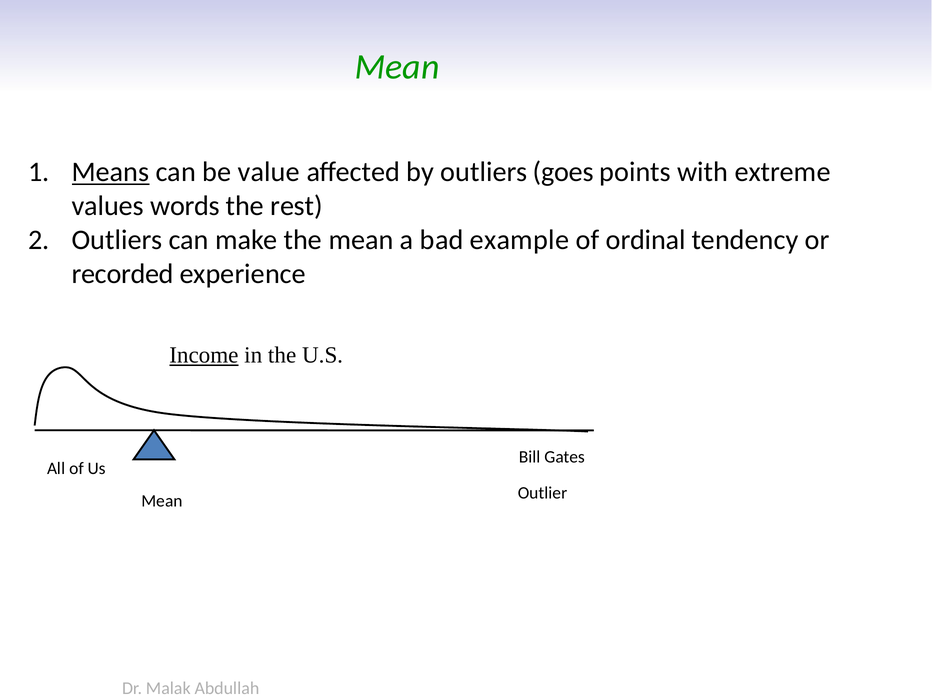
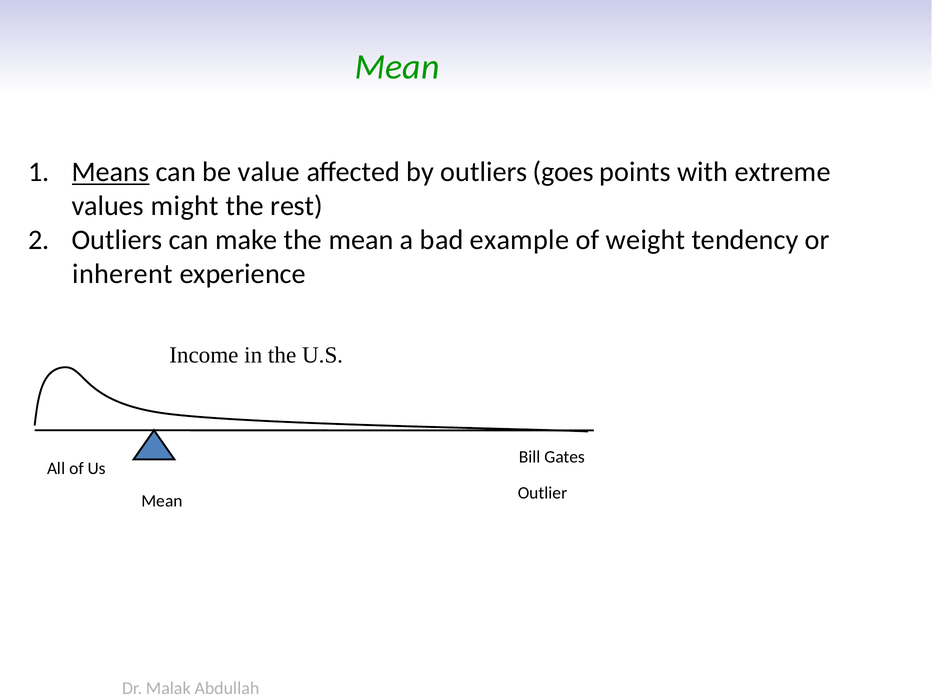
words: words -> might (185, 206)
ordinal: ordinal -> weight (646, 240)
recorded: recorded -> inherent (122, 274)
Income underline: present -> none (204, 355)
